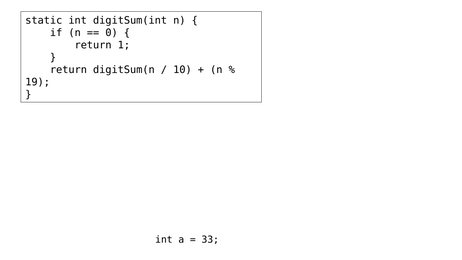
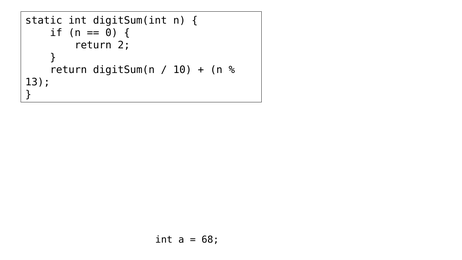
1: 1 -> 2 (124, 45)
19: 19 -> 13 (38, 82)
33: 33 -> 68 (210, 240)
